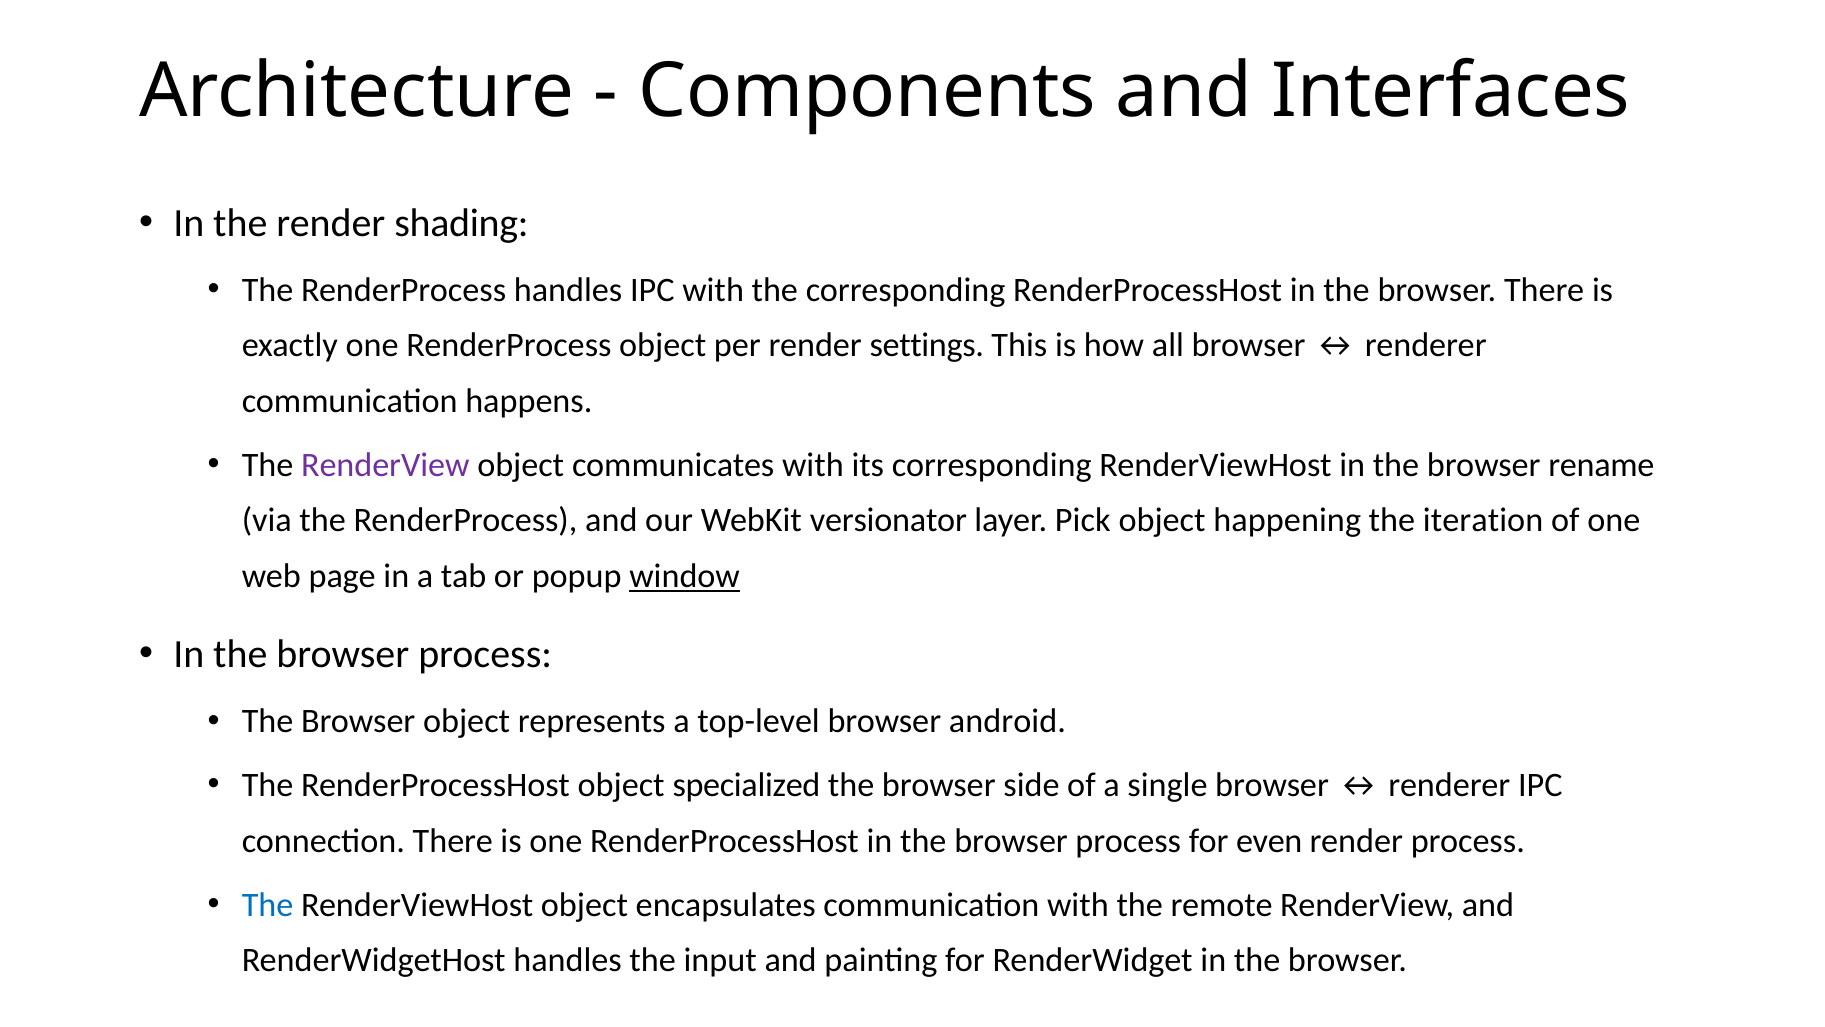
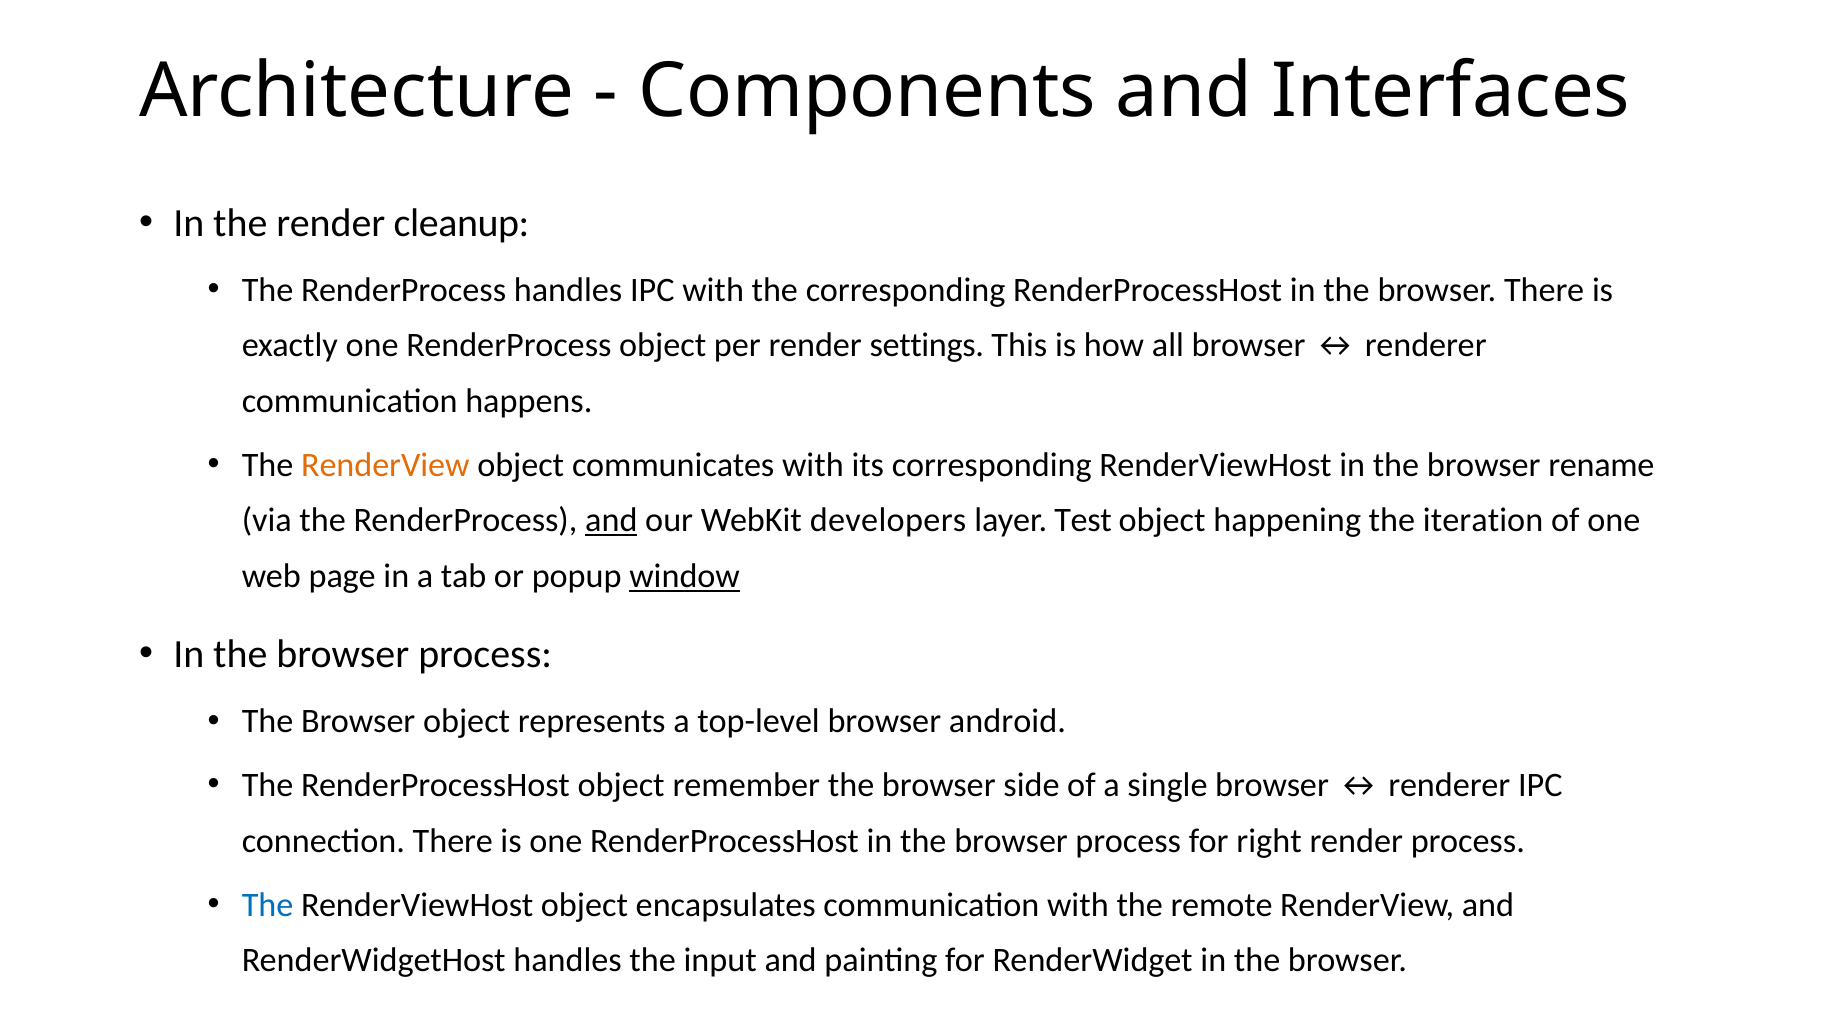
shading: shading -> cleanup (461, 223)
RenderView colour: purple -> orange (385, 465)
and underline: none -> present (611, 520)
versionator: versionator -> developers (888, 520)
Pick: Pick -> Test (1083, 520)
specialized: specialized -> remember (746, 785)
even: even -> right (1269, 841)
